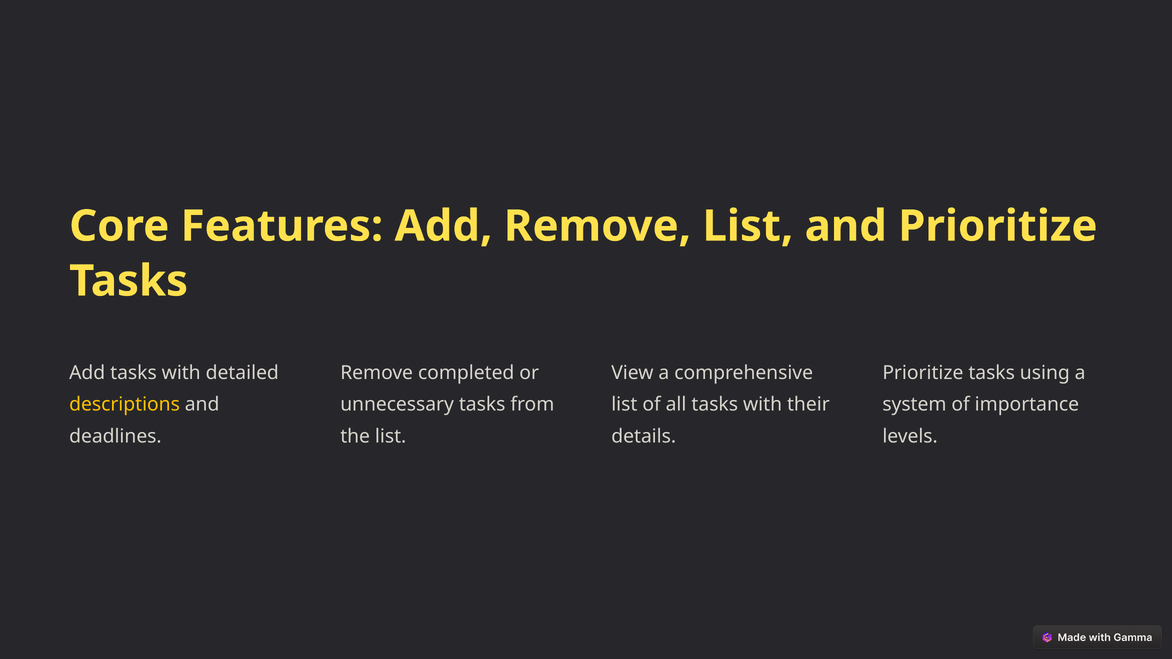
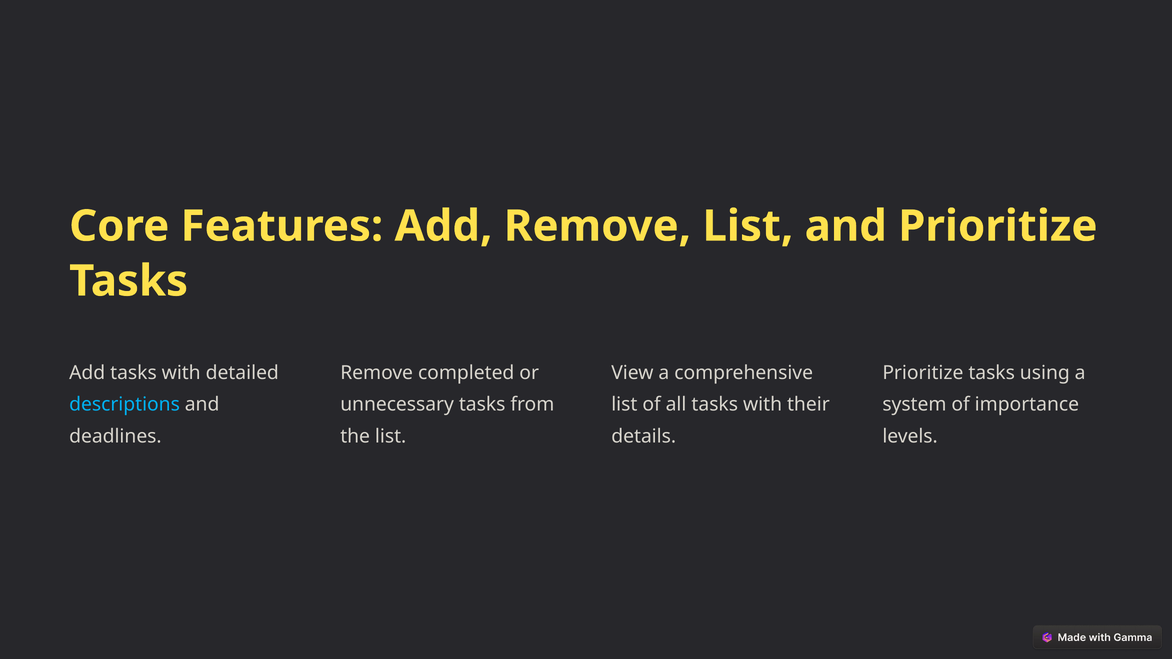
descriptions colour: yellow -> light blue (125, 405)
